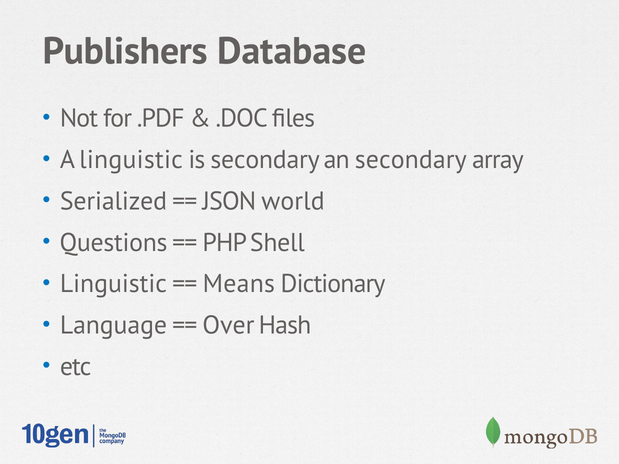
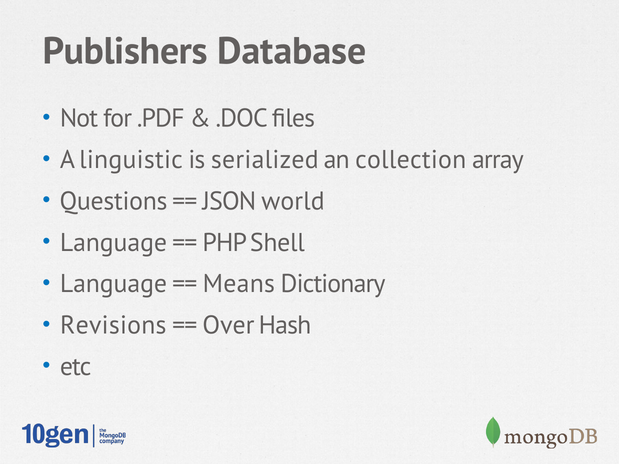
is secondary: secondary -> serialized (265, 160)
an secondary: secondary -> collection (411, 160)
Serialized: Serialized -> Questions (114, 201)
Questions: Questions -> Language (113, 243)
Linguistic: Linguistic -> Language (113, 284)
Language: Language -> Revisions (113, 325)
